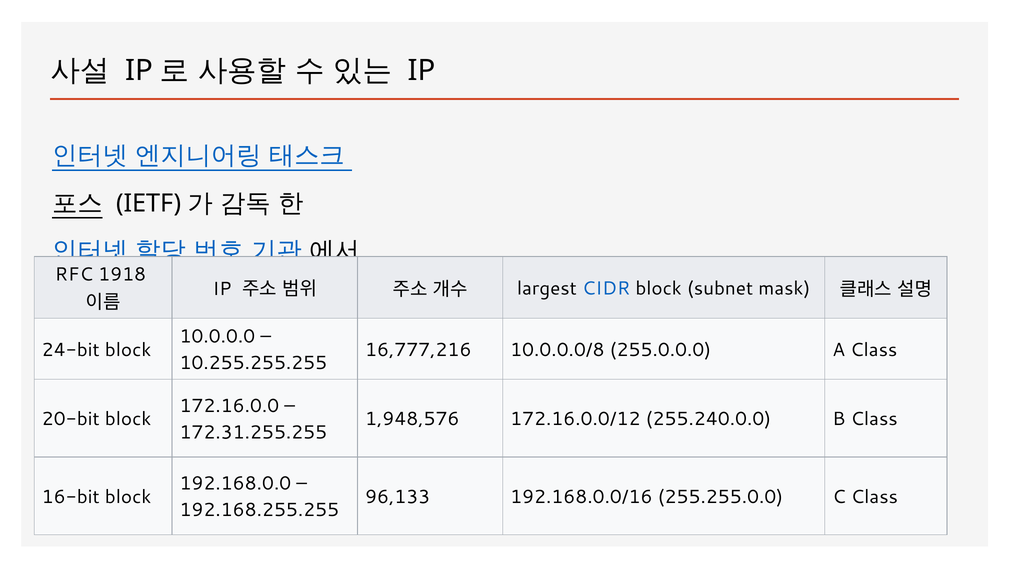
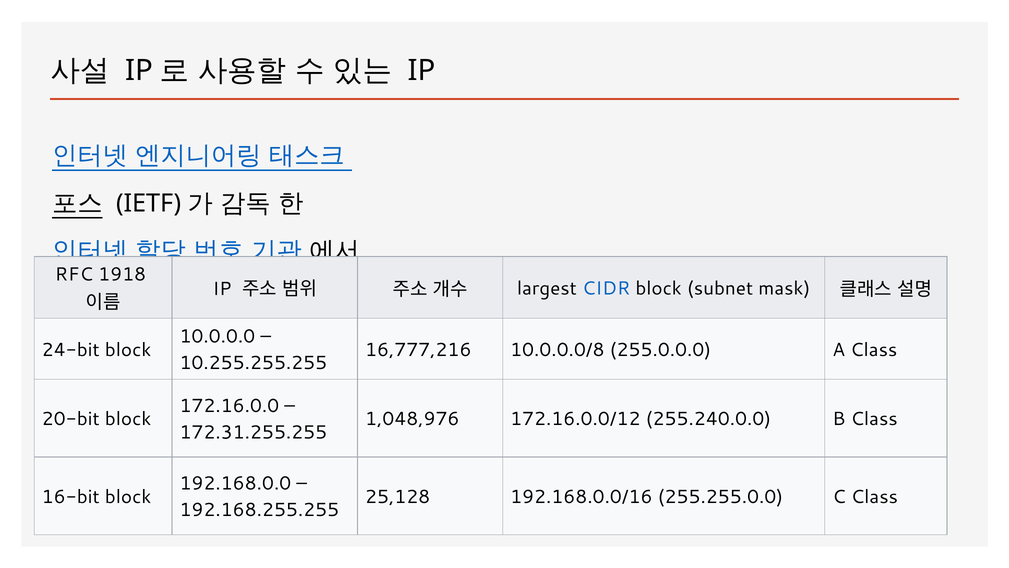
1,948,576: 1,948,576 -> 1,048,976 (412, 419)
96,133: 96,133 -> 25,128 (398, 496)
